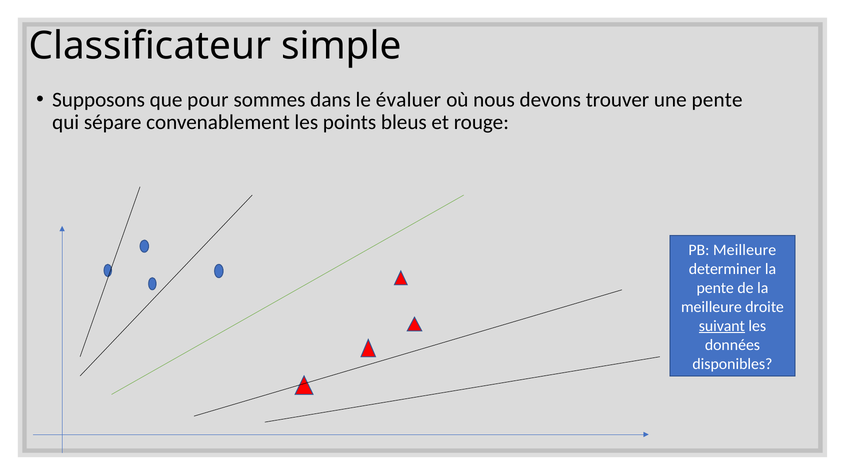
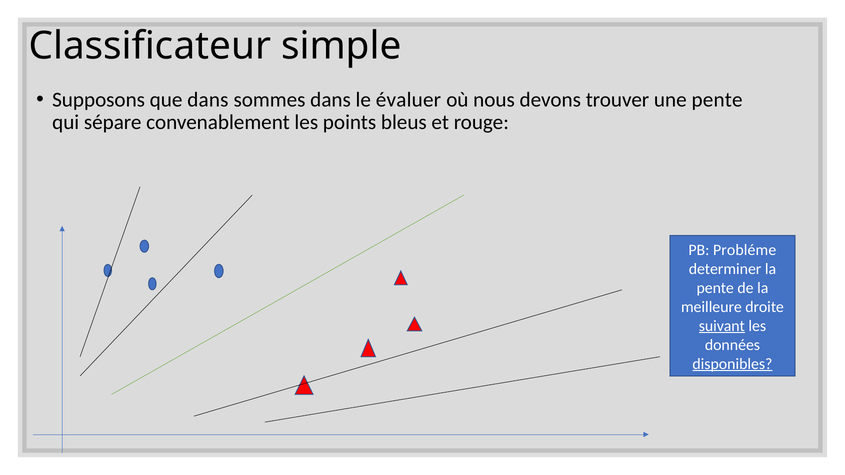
que pour: pour -> dans (208, 100)
PB Meilleure: Meilleure -> Probléme (745, 250)
disponibles underline: none -> present (732, 364)
